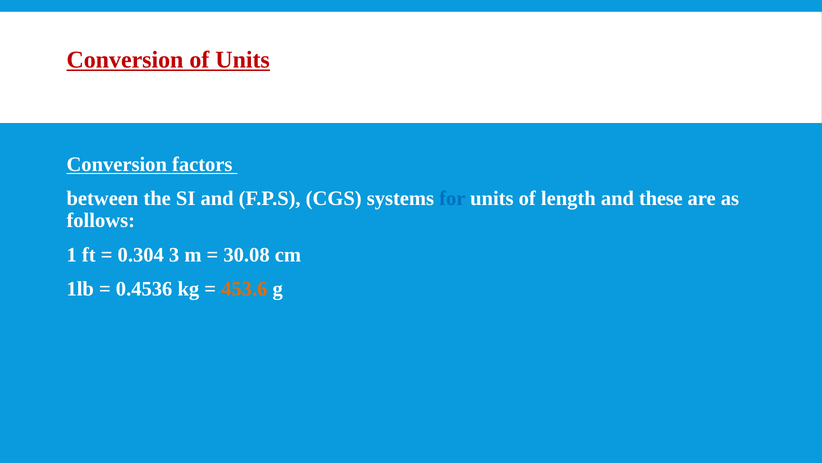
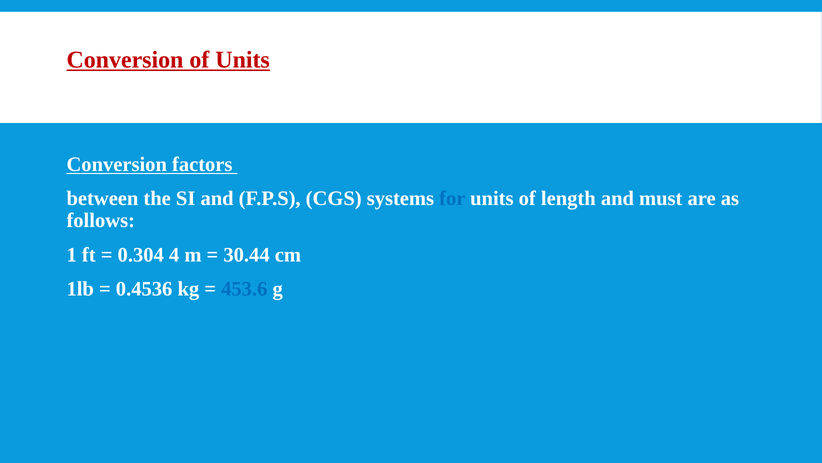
these: these -> must (661, 198)
3: 3 -> 4 (174, 255)
30.08: 30.08 -> 30.44 (247, 255)
453.6 colour: orange -> blue (244, 289)
